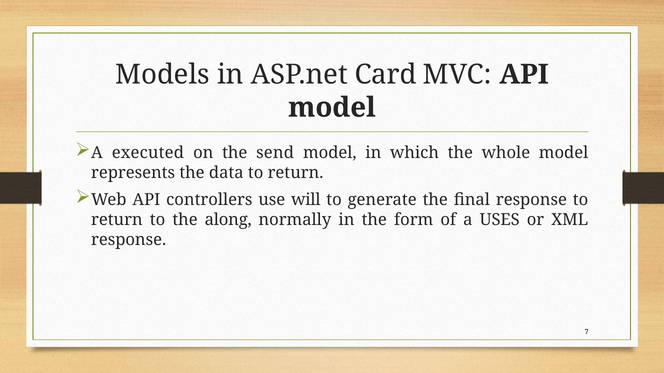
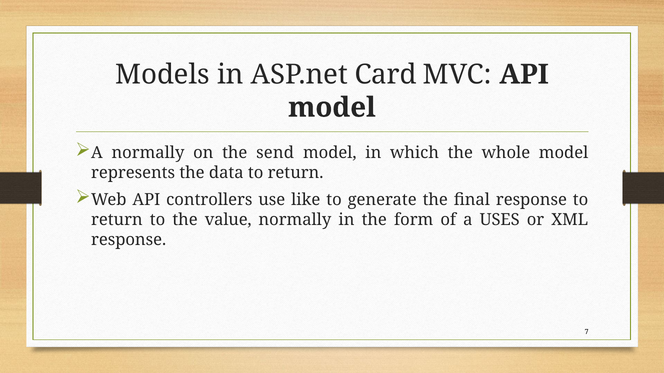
A executed: executed -> normally (148, 153)
will: will -> like (306, 200)
along: along -> value (228, 220)
